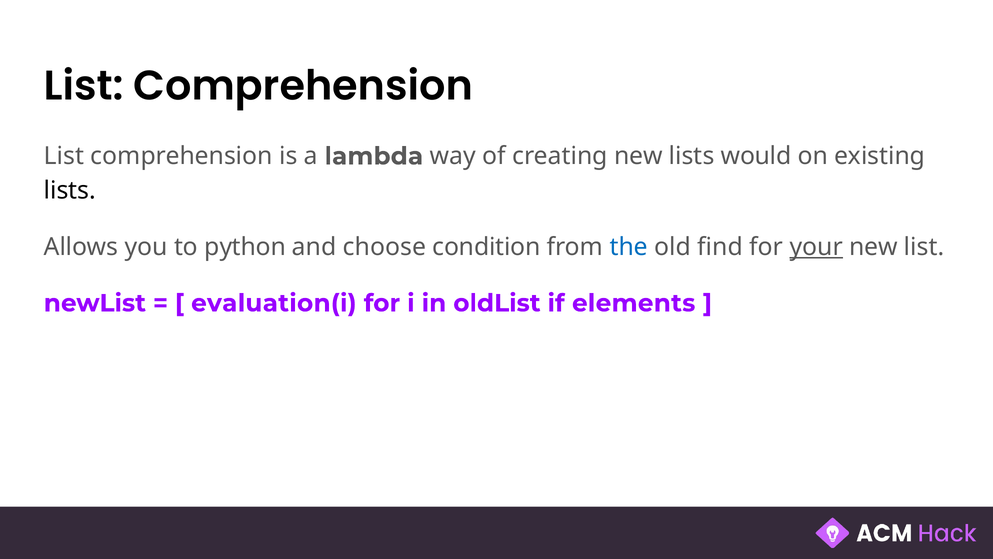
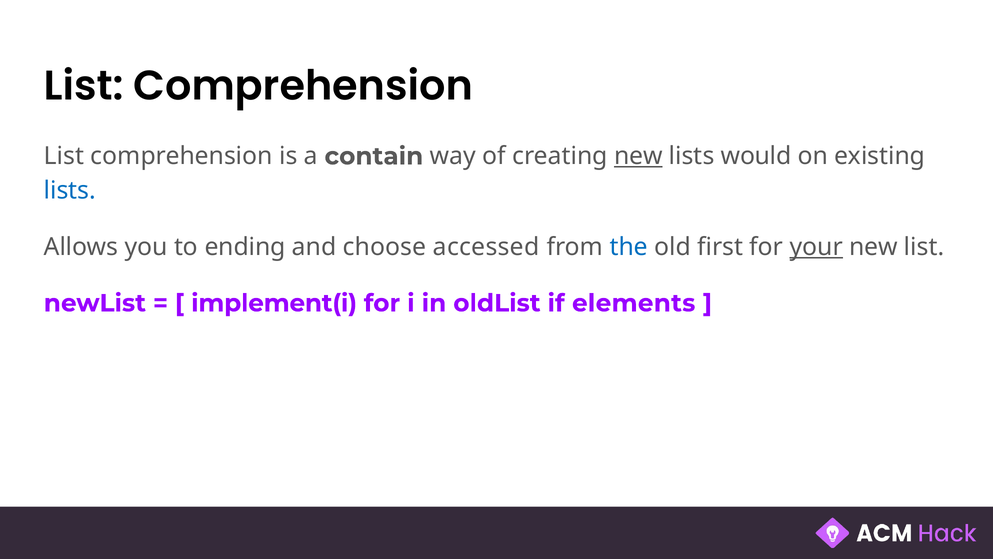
lambda: lambda -> contain (374, 156)
new underline: none -> present (638, 156)
lists colour: black -> blue (70, 190)
python: python -> ending (245, 247)
condition: condition -> accessed (486, 247)
find: find -> first (720, 247)
evaluation(i: evaluation(i -> implement(i (274, 303)
